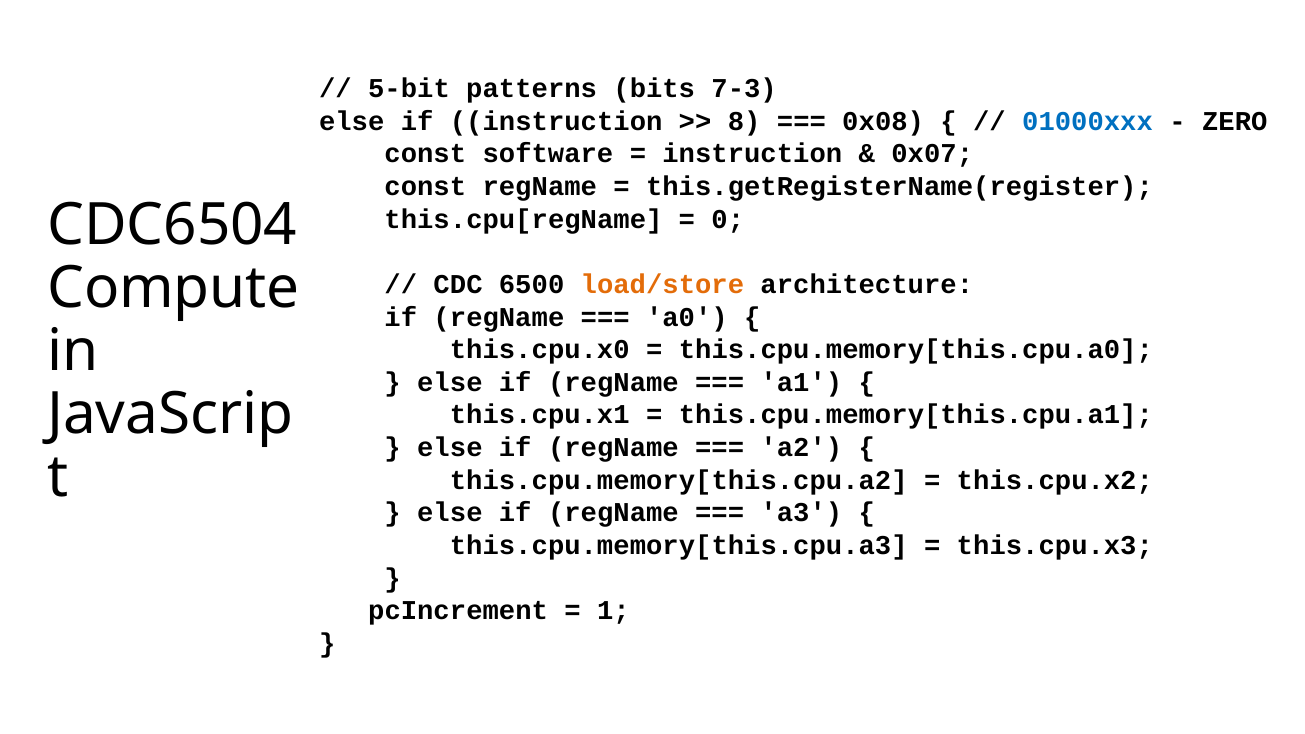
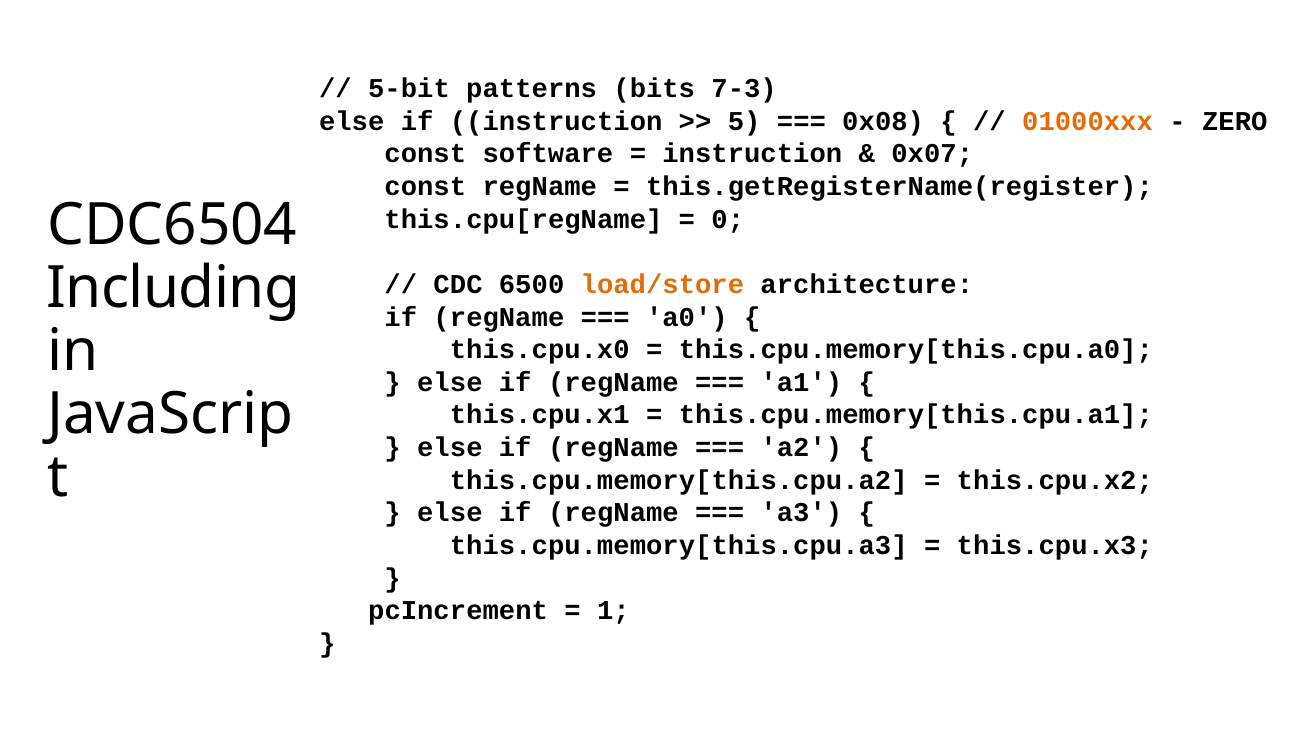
8: 8 -> 5 (744, 121)
01000xxx colour: blue -> orange (1088, 121)
Compute: Compute -> Including (173, 288)
